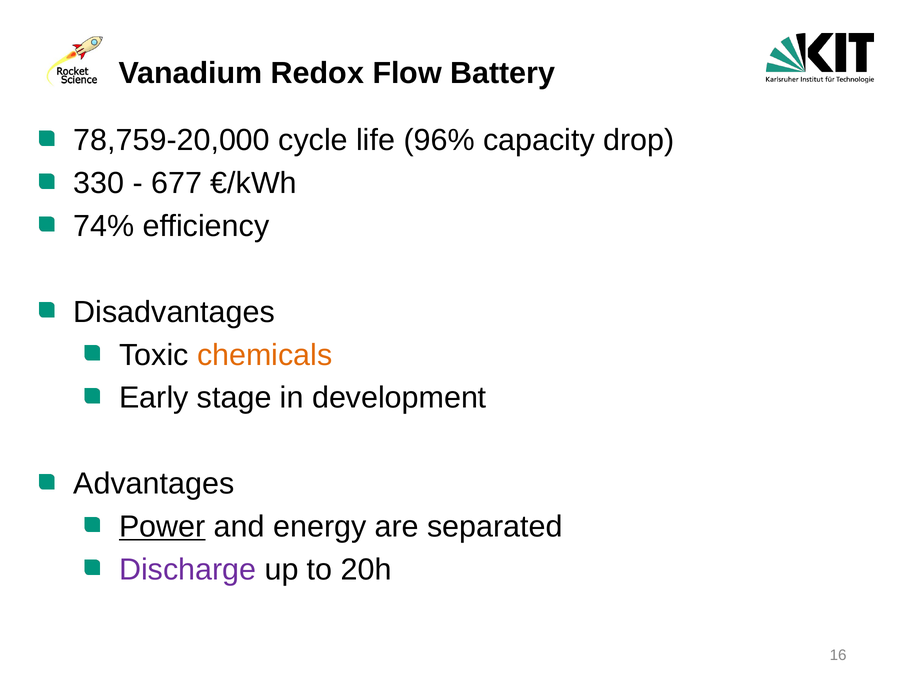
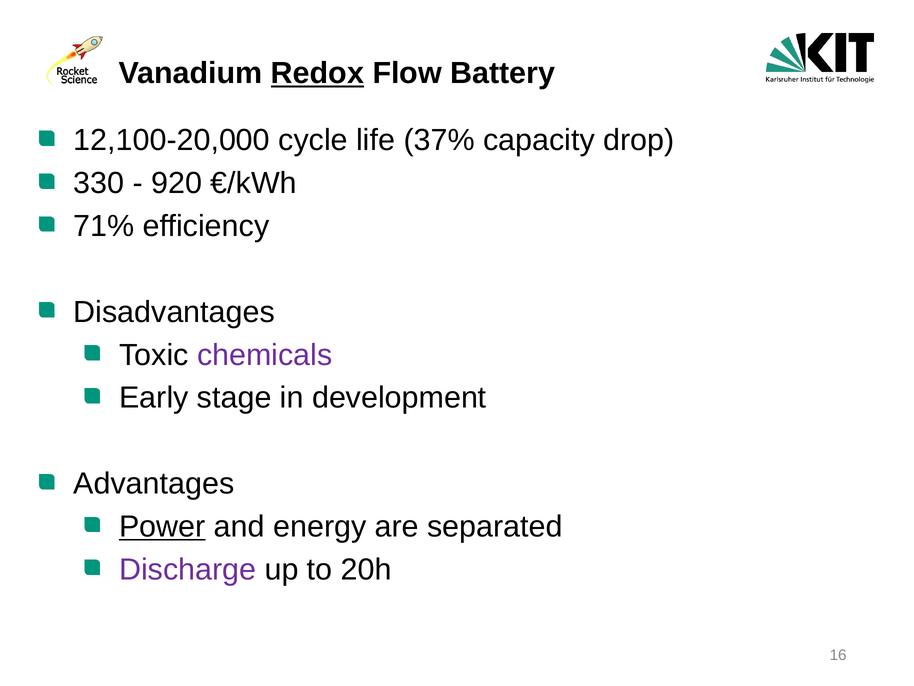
Redox underline: none -> present (317, 73)
78,759-20,000: 78,759-20,000 -> 12,100-20,000 (172, 140)
96%: 96% -> 37% (439, 140)
677: 677 -> 920 (177, 183)
74%: 74% -> 71% (104, 226)
chemicals colour: orange -> purple (265, 355)
